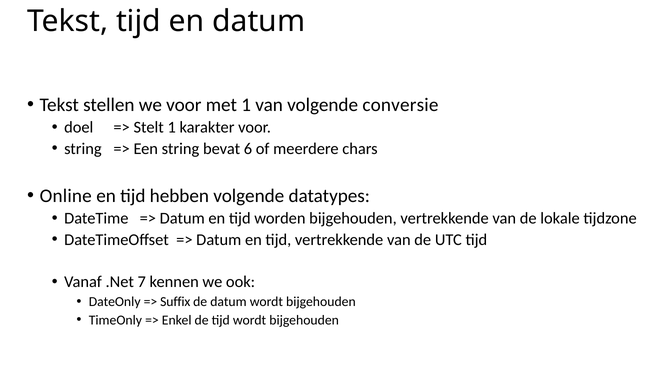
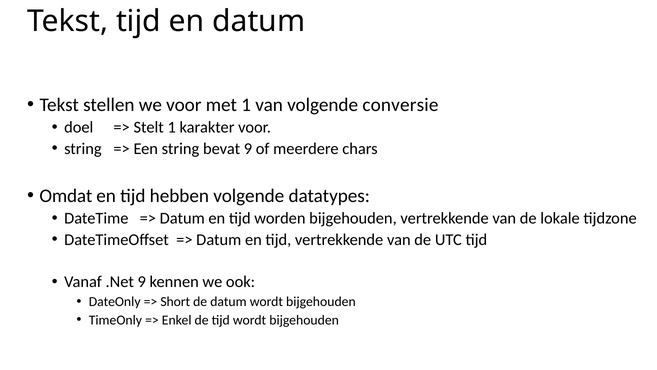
bevat 6: 6 -> 9 (248, 148)
Online: Online -> Omdat (66, 196)
.Net 7: 7 -> 9 (142, 282)
Suffix: Suffix -> Short (175, 301)
